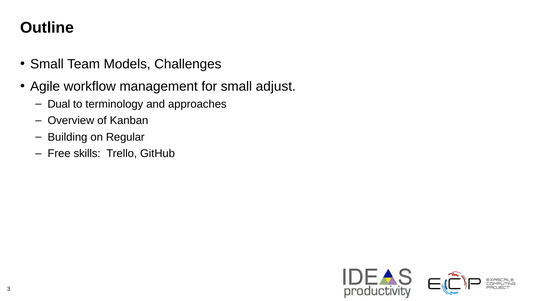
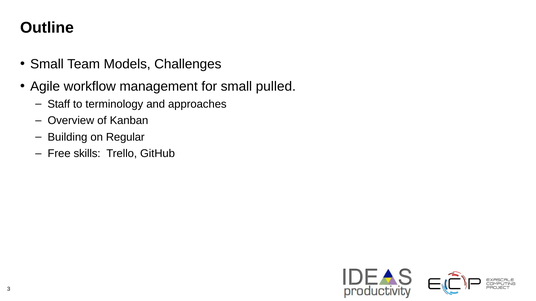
adjust: adjust -> pulled (276, 86)
Dual: Dual -> Staff (59, 104)
